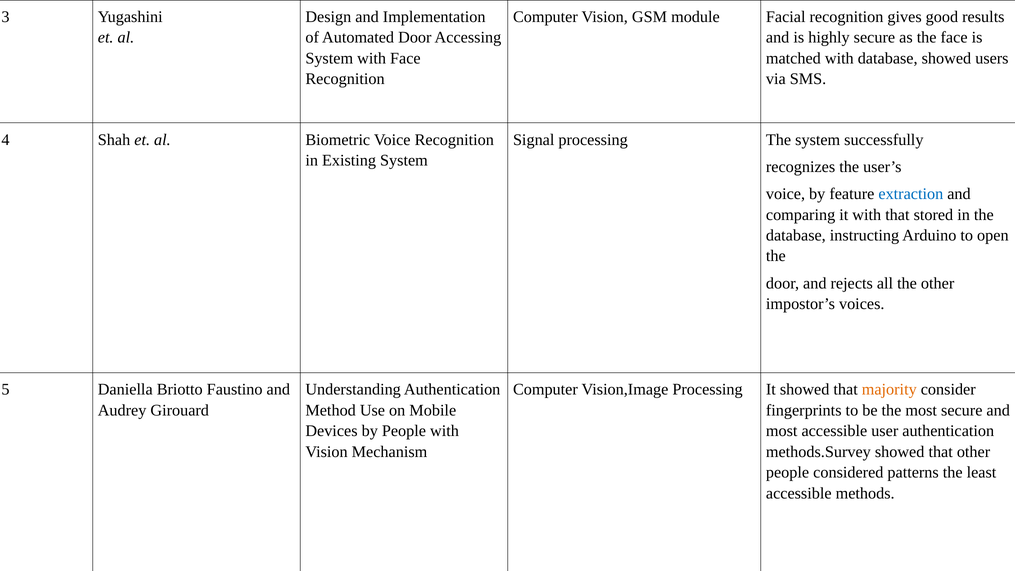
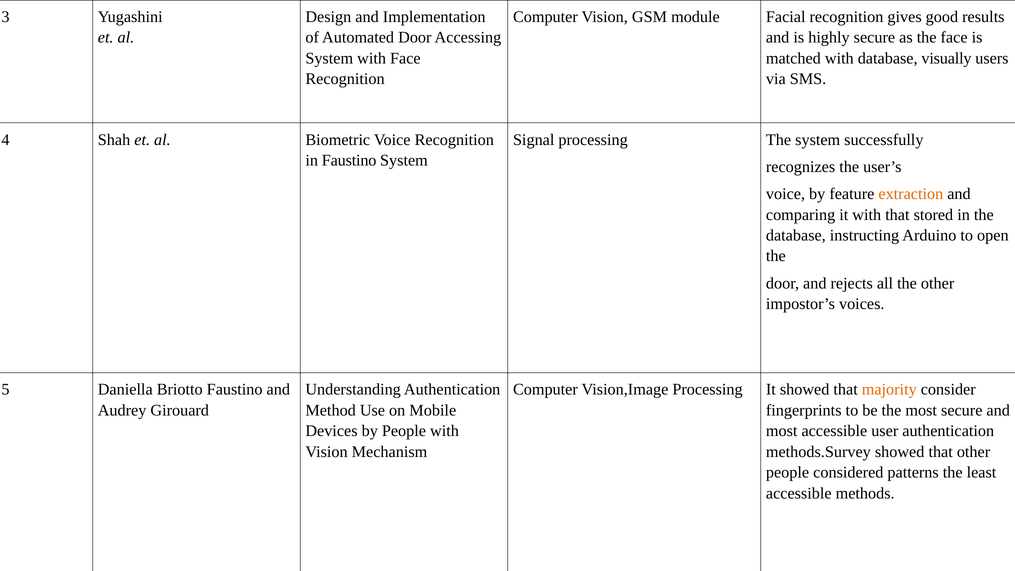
database showed: showed -> visually (947, 58)
in Existing: Existing -> Faustino (349, 161)
extraction colour: blue -> orange (911, 194)
